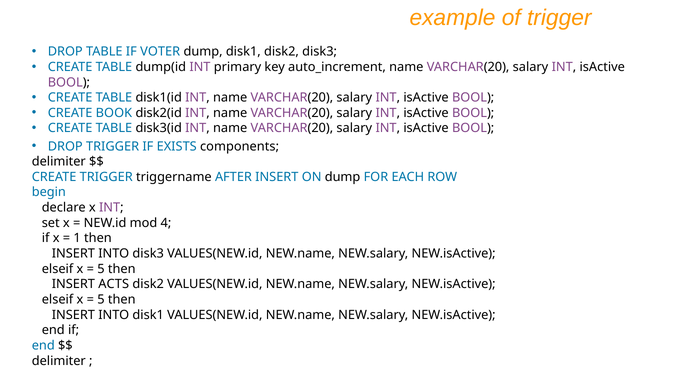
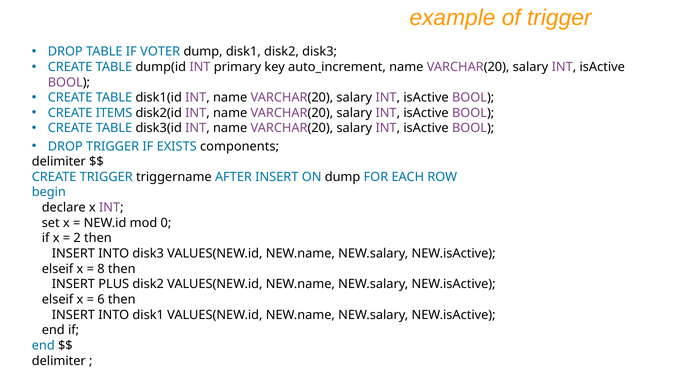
BOOK: BOOK -> ITEMS (114, 113)
4: 4 -> 0 (166, 223)
1: 1 -> 2 (77, 239)
5: 5 -> 8 (101, 269)
ACTS: ACTS -> PLUS (114, 285)
5: 5 -> 6 (101, 300)
